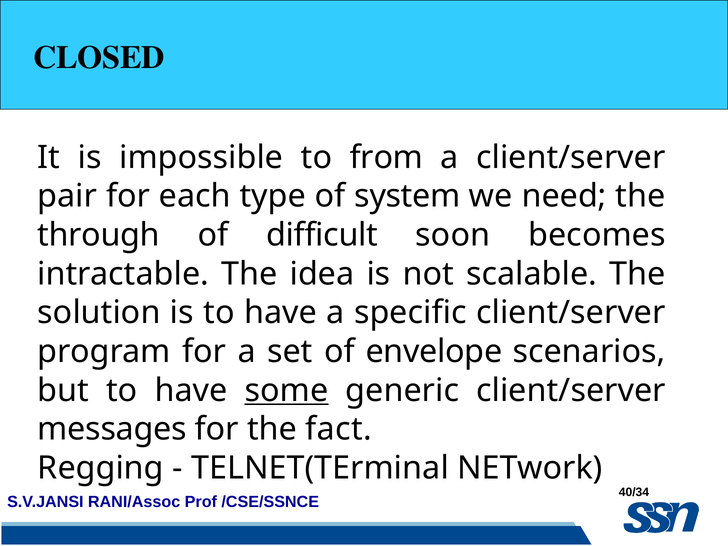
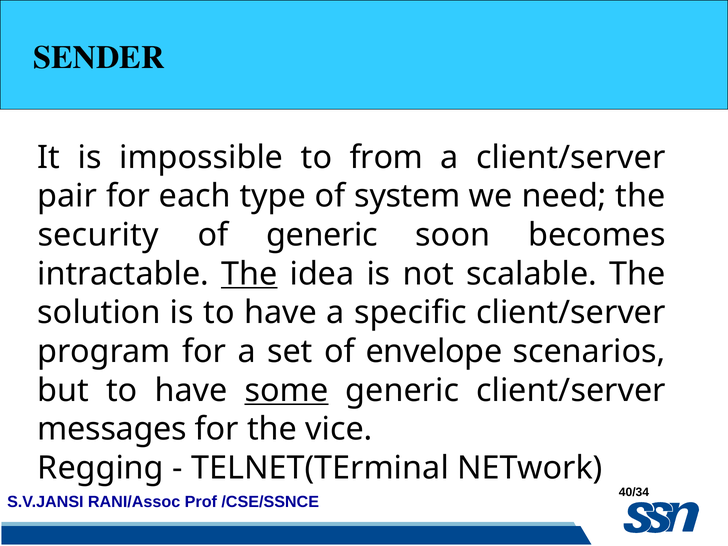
CLOSED: CLOSED -> SENDER (99, 58)
through: through -> security (98, 235)
of difficult: difficult -> generic (322, 235)
The underline: none -> present (249, 274)
fact: fact -> vice (339, 429)
